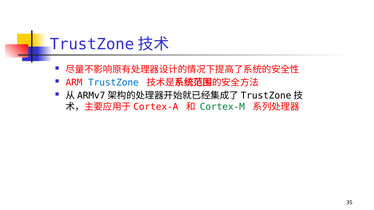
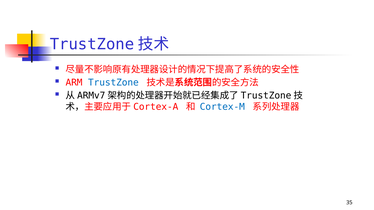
Cortex-M colour: green -> blue (222, 107)
